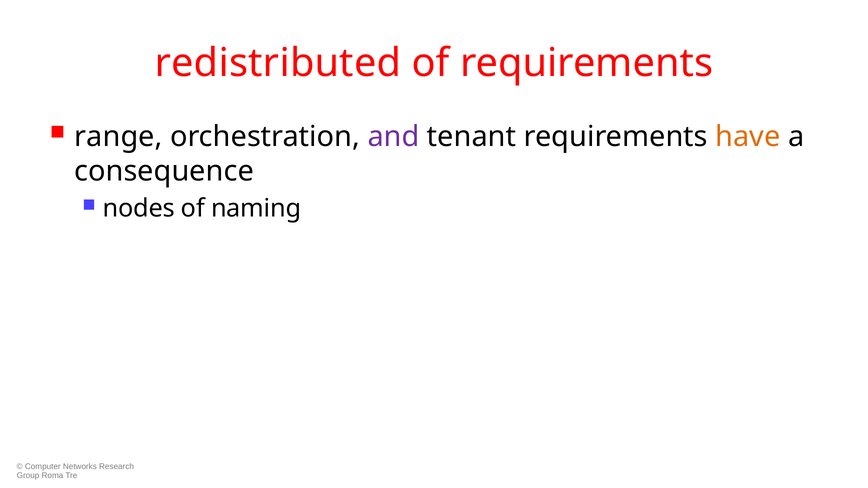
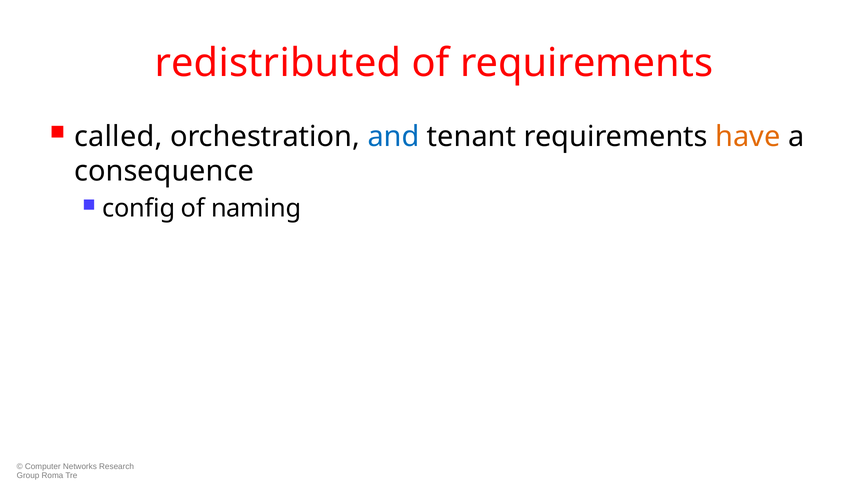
range: range -> called (118, 137)
and colour: purple -> blue (393, 137)
nodes: nodes -> config (139, 209)
